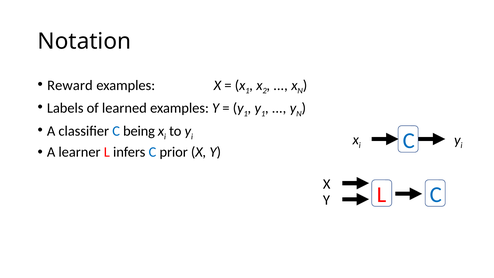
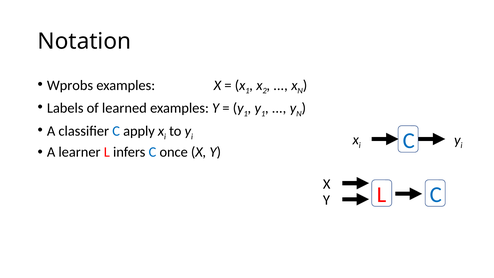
Reward: Reward -> Wprobs (70, 85)
being: being -> apply (139, 131)
prior: prior -> once (174, 152)
